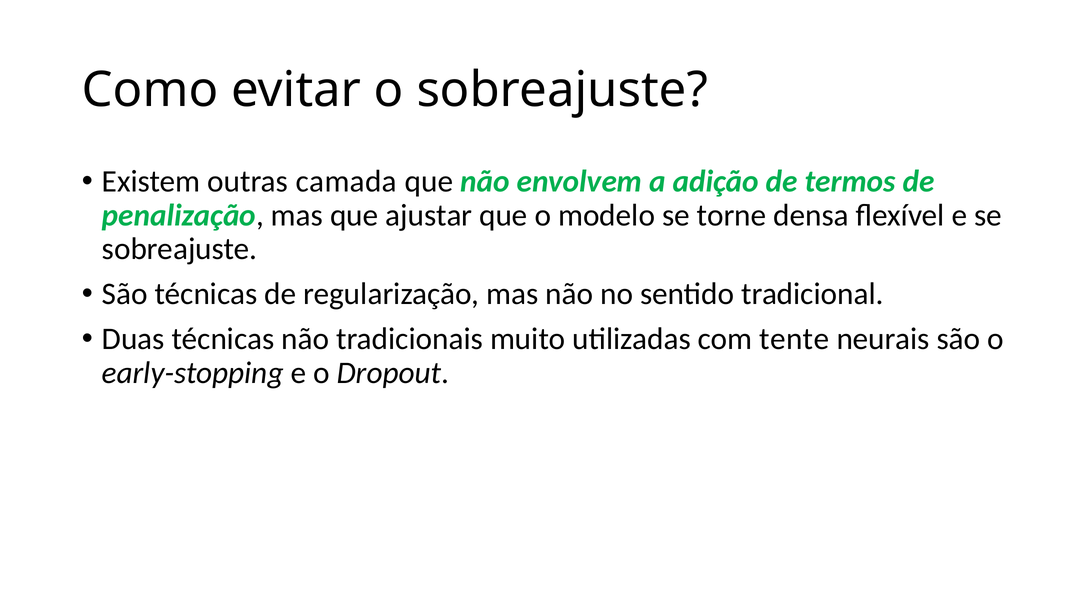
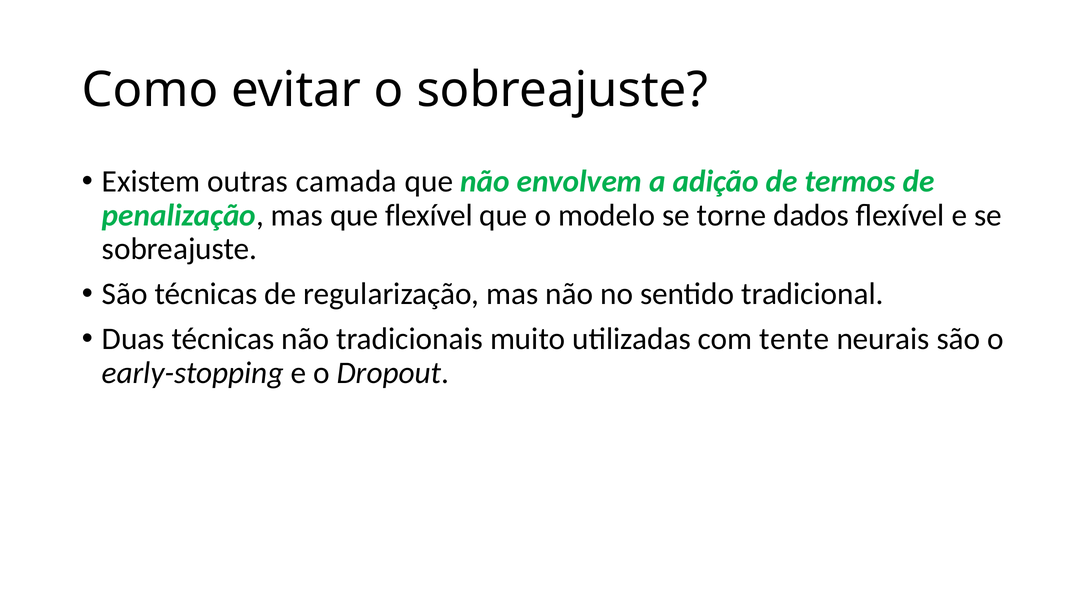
que ajustar: ajustar -> flexível (429, 215)
densa: densa -> dados (811, 215)
